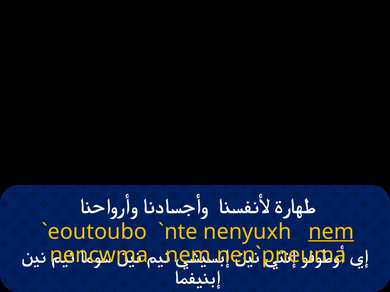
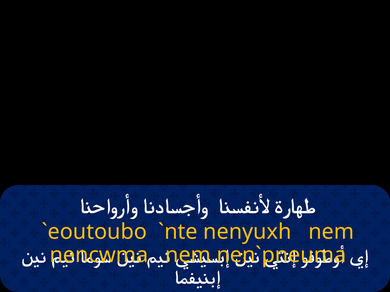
nem underline: present -> none (331, 232)
